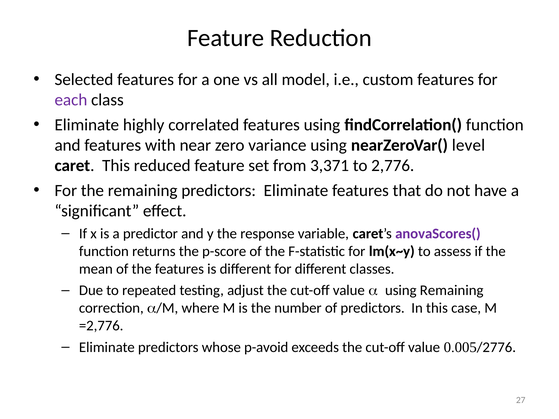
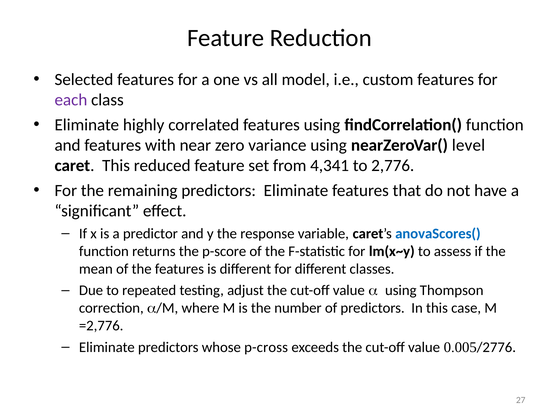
3,371: 3,371 -> 4,341 (330, 166)
anovaScores( colour: purple -> blue (438, 234)
using Remaining: Remaining -> Thompson (452, 291)
p-avoid: p-avoid -> p-cross (266, 347)
